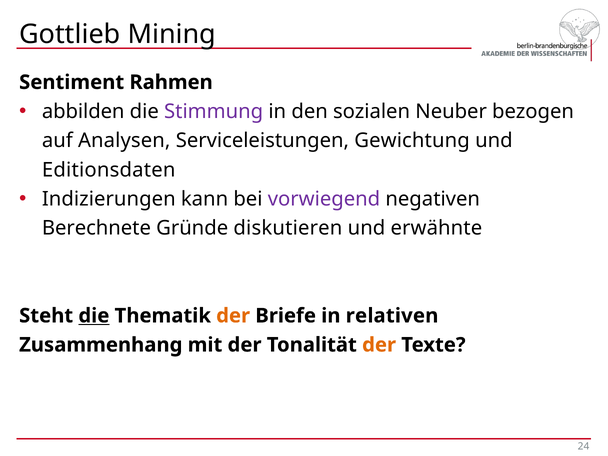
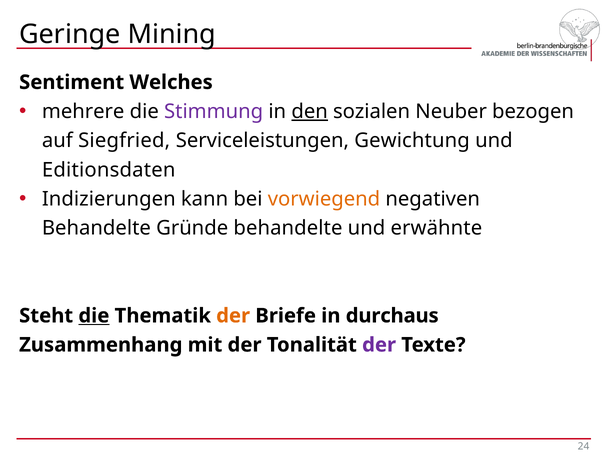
Gottlieb: Gottlieb -> Geringe (70, 34)
Rahmen: Rahmen -> Welches (171, 82)
abbilden: abbilden -> mehrere (83, 111)
den underline: none -> present (310, 111)
Analysen: Analysen -> Siegfried (124, 141)
vorwiegend colour: purple -> orange (324, 199)
Berechnete: Berechnete -> Behandelte (96, 228)
Gründe diskutieren: diskutieren -> behandelte (288, 228)
relativen: relativen -> durchaus (392, 316)
der colour: orange -> purple (379, 345)
